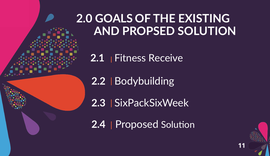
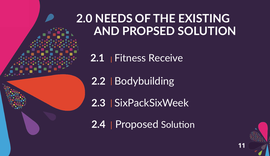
GOALS: GOALS -> NEEDS (114, 19)
